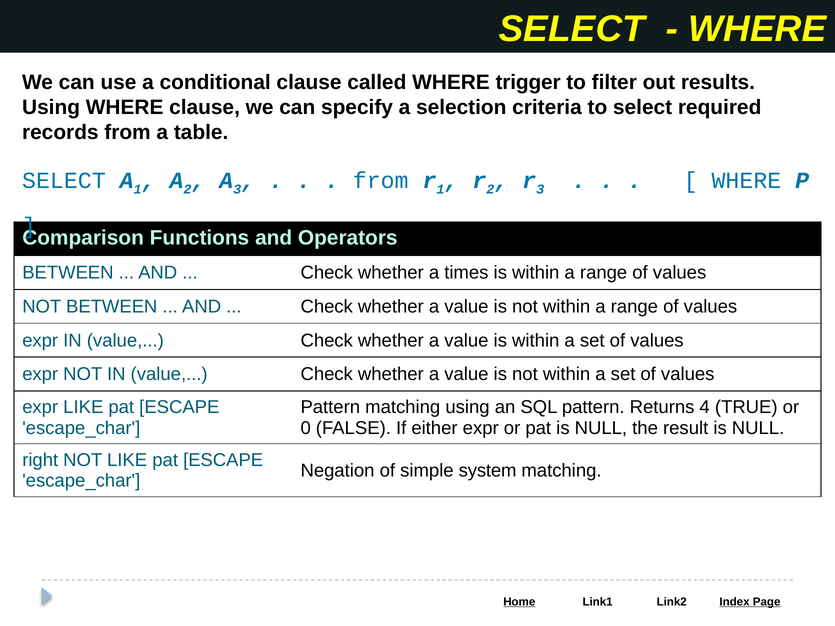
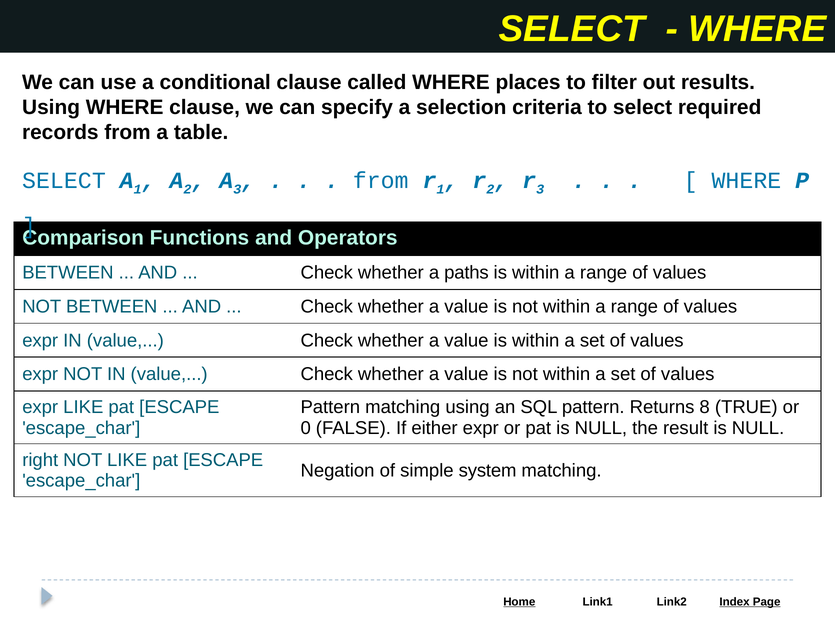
trigger: trigger -> places (528, 82)
times: times -> paths (466, 273)
4: 4 -> 8 (705, 408)
